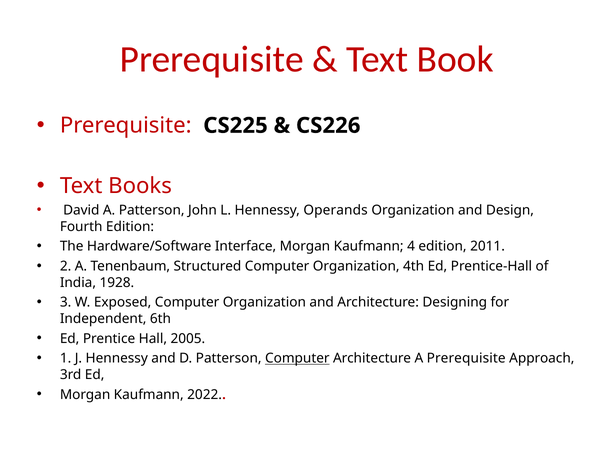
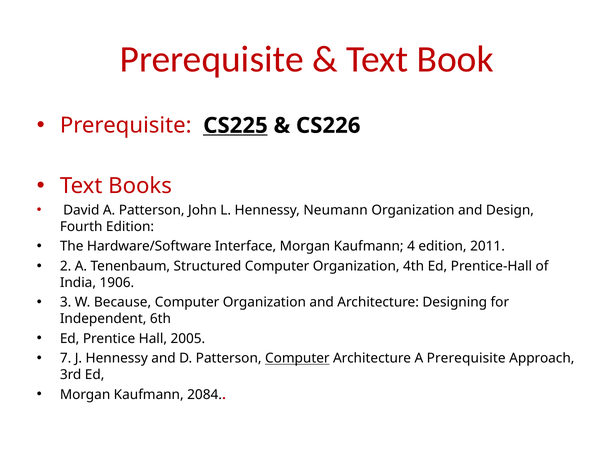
CS225 underline: none -> present (235, 125)
Operands: Operands -> Neumann (336, 210)
1928: 1928 -> 1906 (117, 282)
Exposed: Exposed -> Because (123, 302)
1: 1 -> 7 (66, 358)
2022: 2022 -> 2084 (205, 394)
